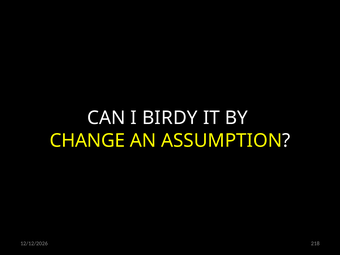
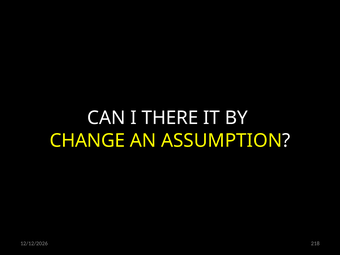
BIRDY: BIRDY -> THERE (170, 118)
